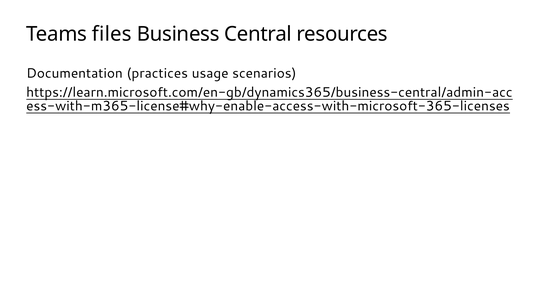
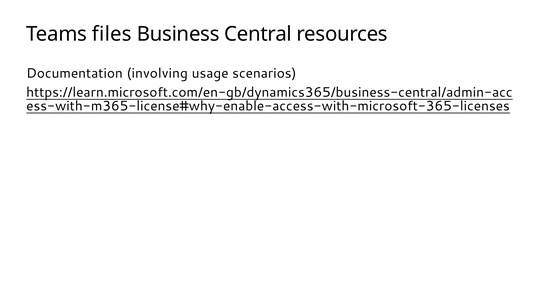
practices: practices -> involving (157, 73)
